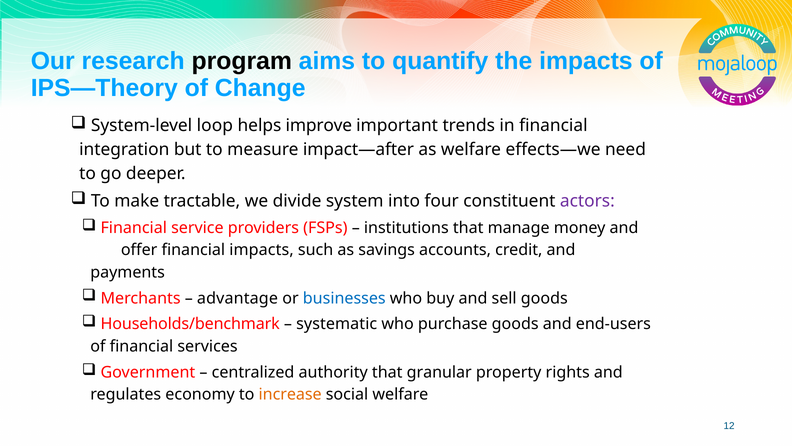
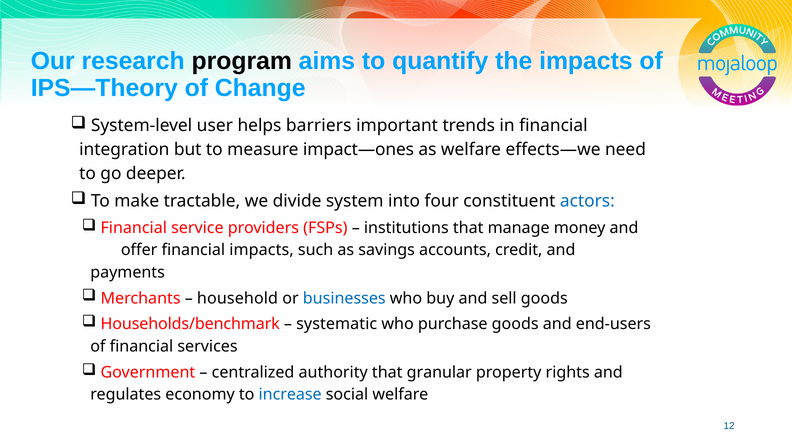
loop: loop -> user (215, 126)
improve: improve -> barriers (319, 126)
impact—after: impact—after -> impact—ones (358, 149)
actors colour: purple -> blue (587, 201)
advantage: advantage -> household (237, 298)
increase colour: orange -> blue (290, 394)
